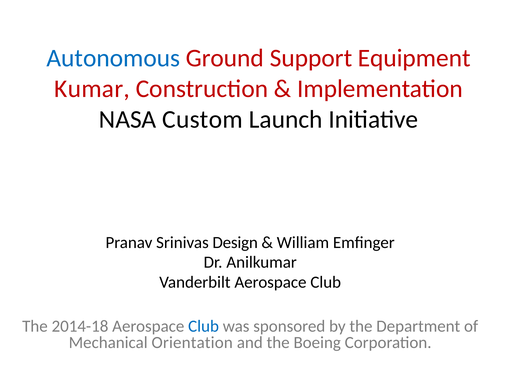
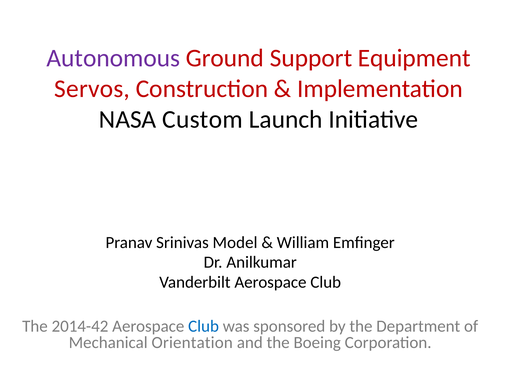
Autonomous colour: blue -> purple (113, 58)
Kumar: Kumar -> Servos (92, 89)
Design: Design -> Model (235, 242)
2014-18: 2014-18 -> 2014-42 (80, 326)
